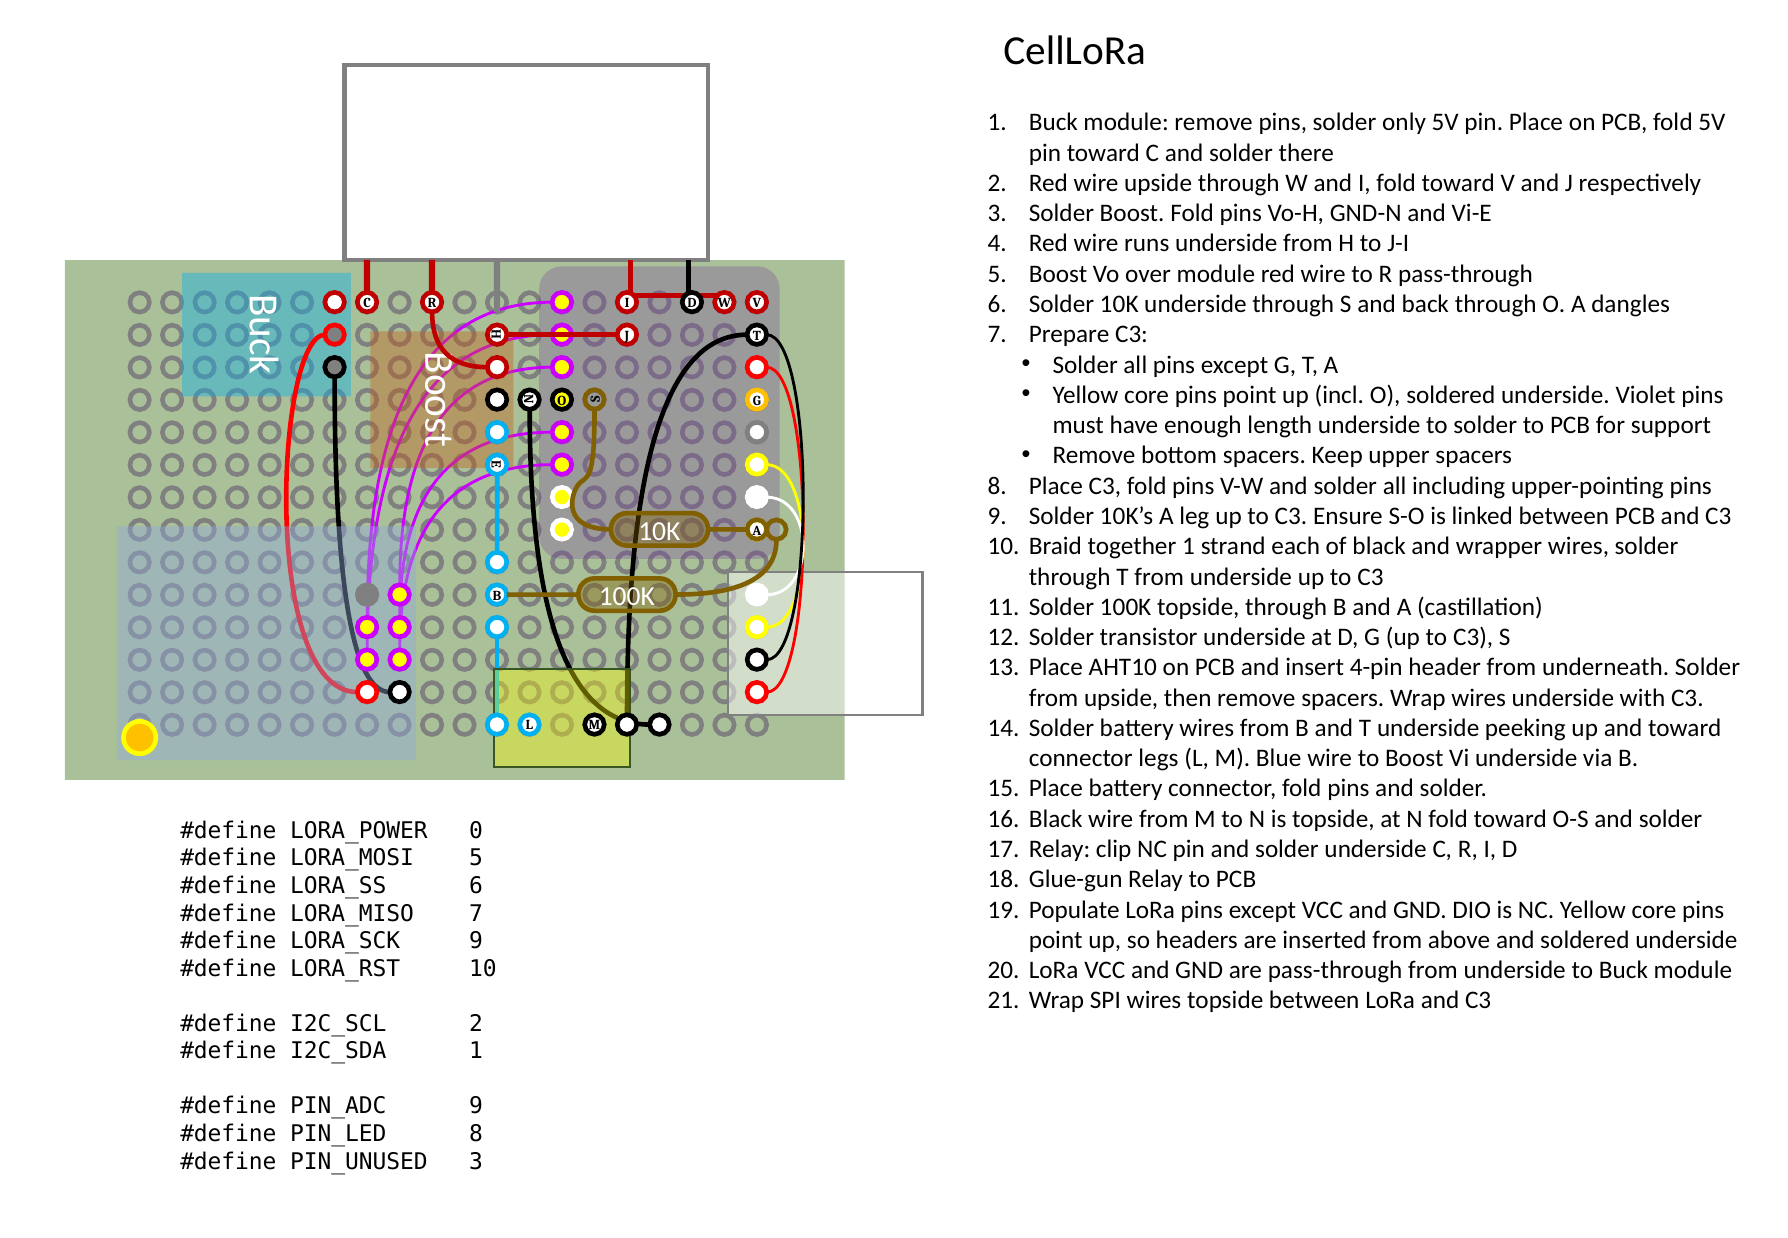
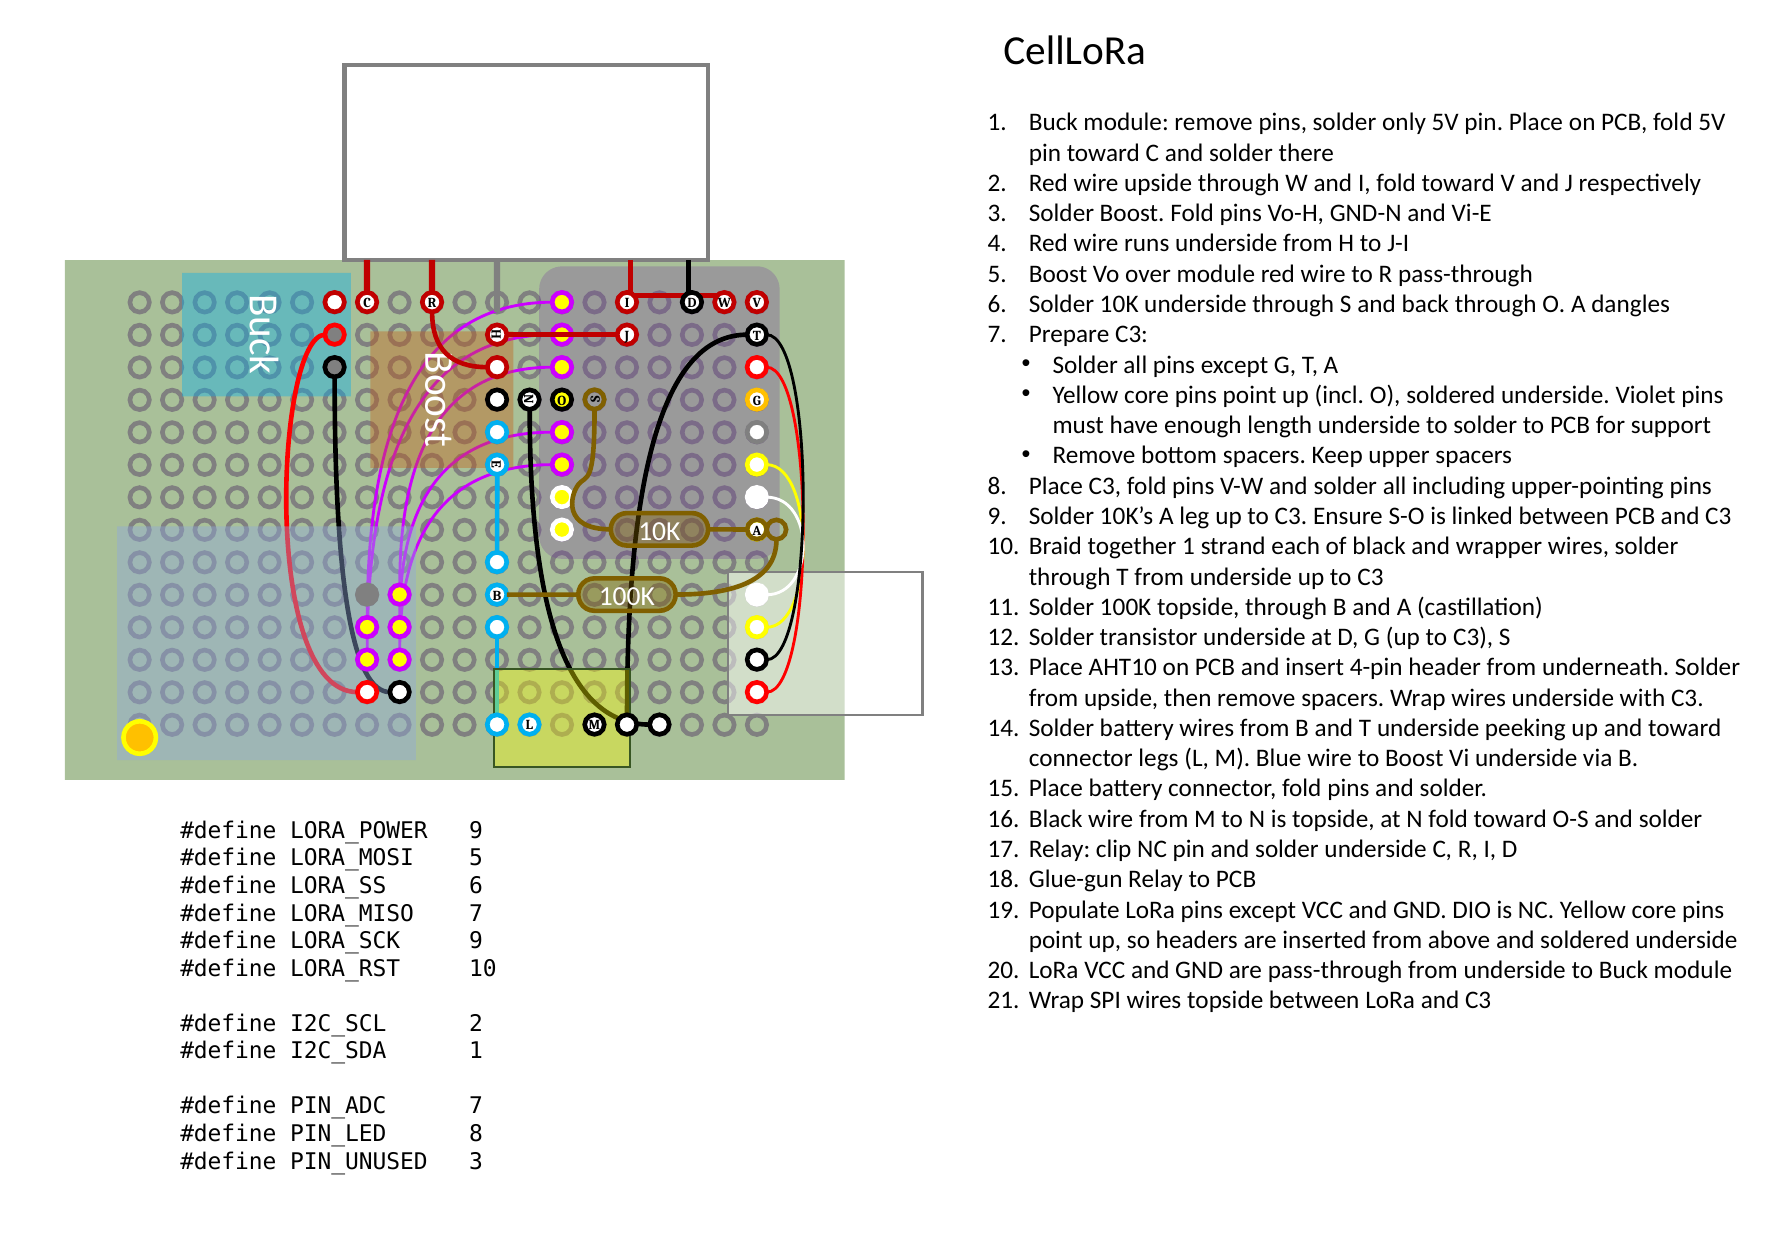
LORA_POWER 0: 0 -> 9 (476, 831)
PIN_ADC 9: 9 -> 7 (476, 1106)
